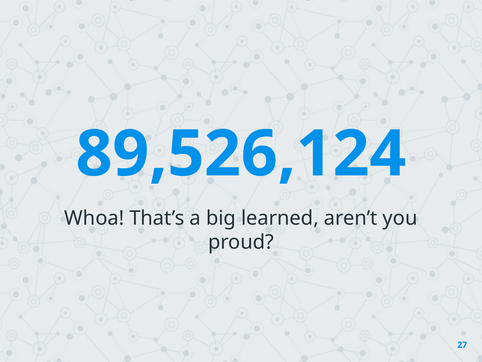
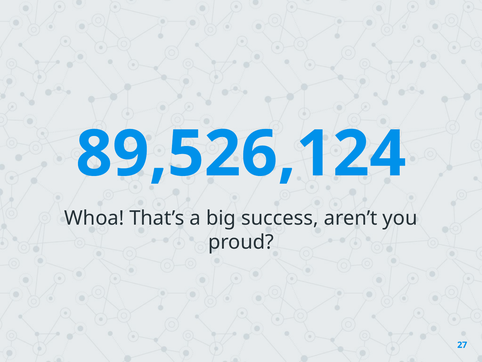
learned: learned -> success (280, 218)
